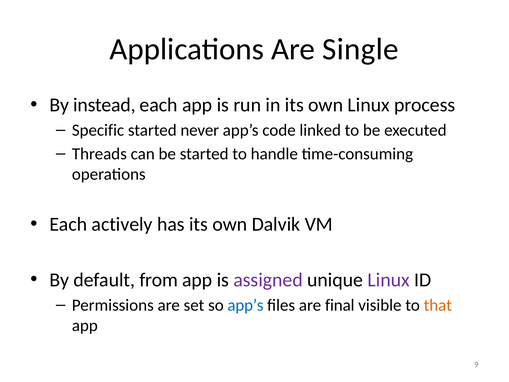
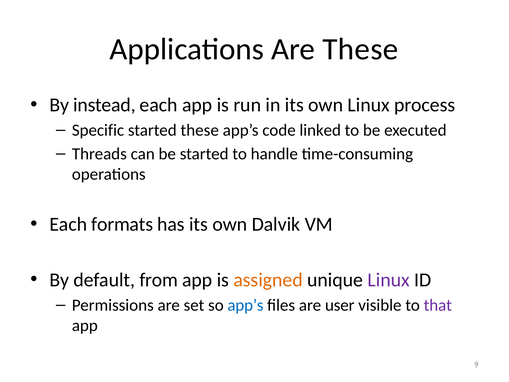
Are Single: Single -> These (360, 49)
started never: never -> these (200, 130)
actively: actively -> formats (122, 224)
assigned colour: purple -> orange (268, 280)
final: final -> user (340, 305)
that colour: orange -> purple (438, 305)
